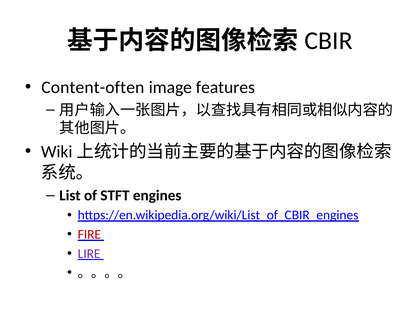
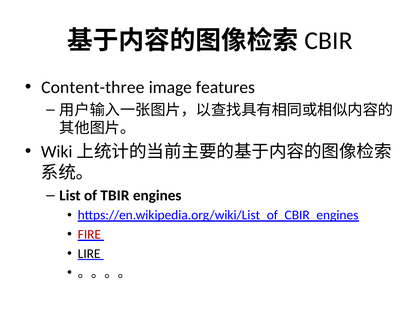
Content-often: Content-often -> Content-three (93, 87)
STFT: STFT -> TBIR (115, 195)
LIRE colour: purple -> black (89, 254)
